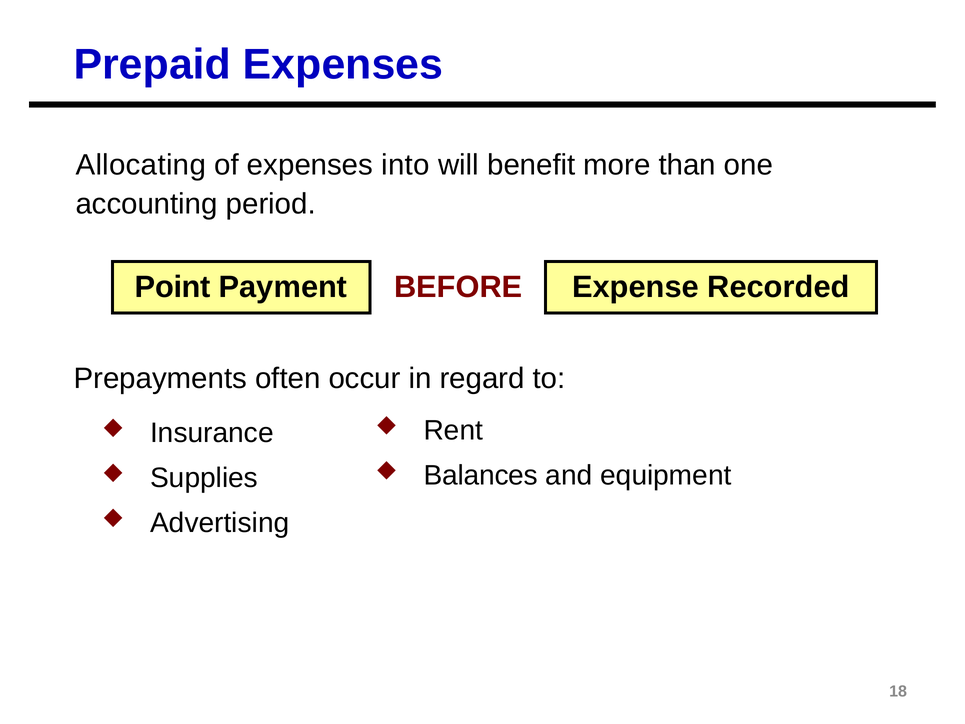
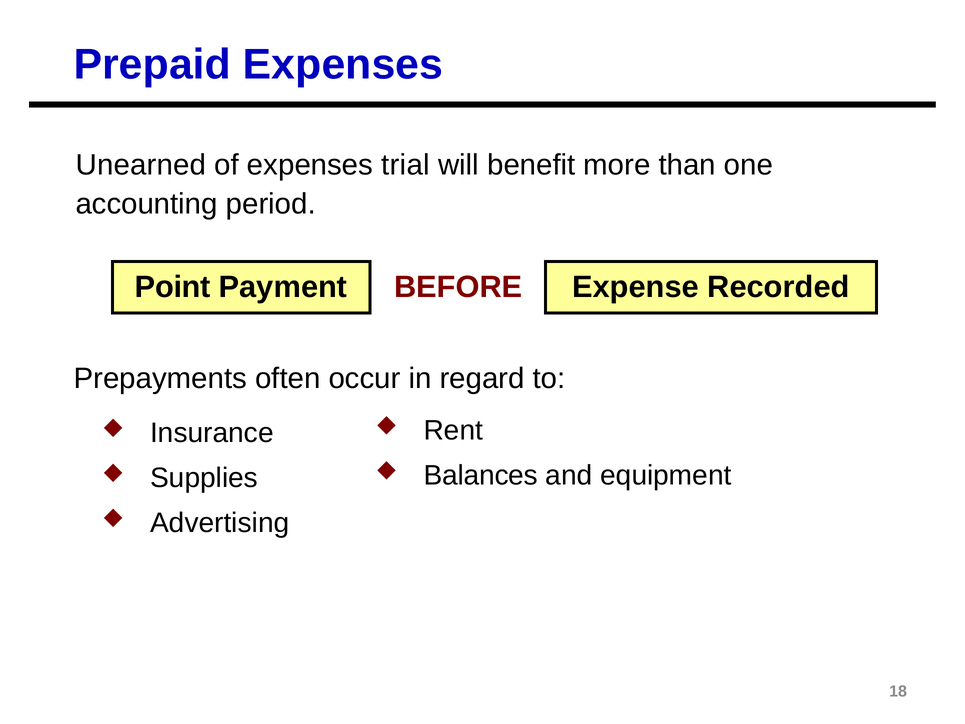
Allocating: Allocating -> Unearned (141, 165)
into: into -> trial (405, 165)
